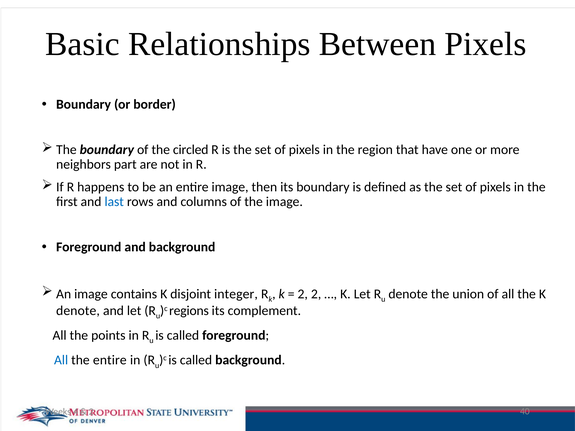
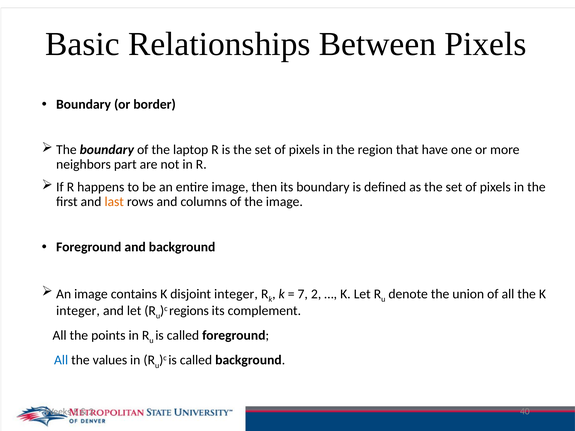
circled: circled -> laptop (191, 150)
last colour: blue -> orange (114, 202)
2: 2 -> 7 (303, 294)
denote: denote -> integer (78, 311)
the entire: entire -> values (110, 360)
4: 4 -> 5 (76, 412)
